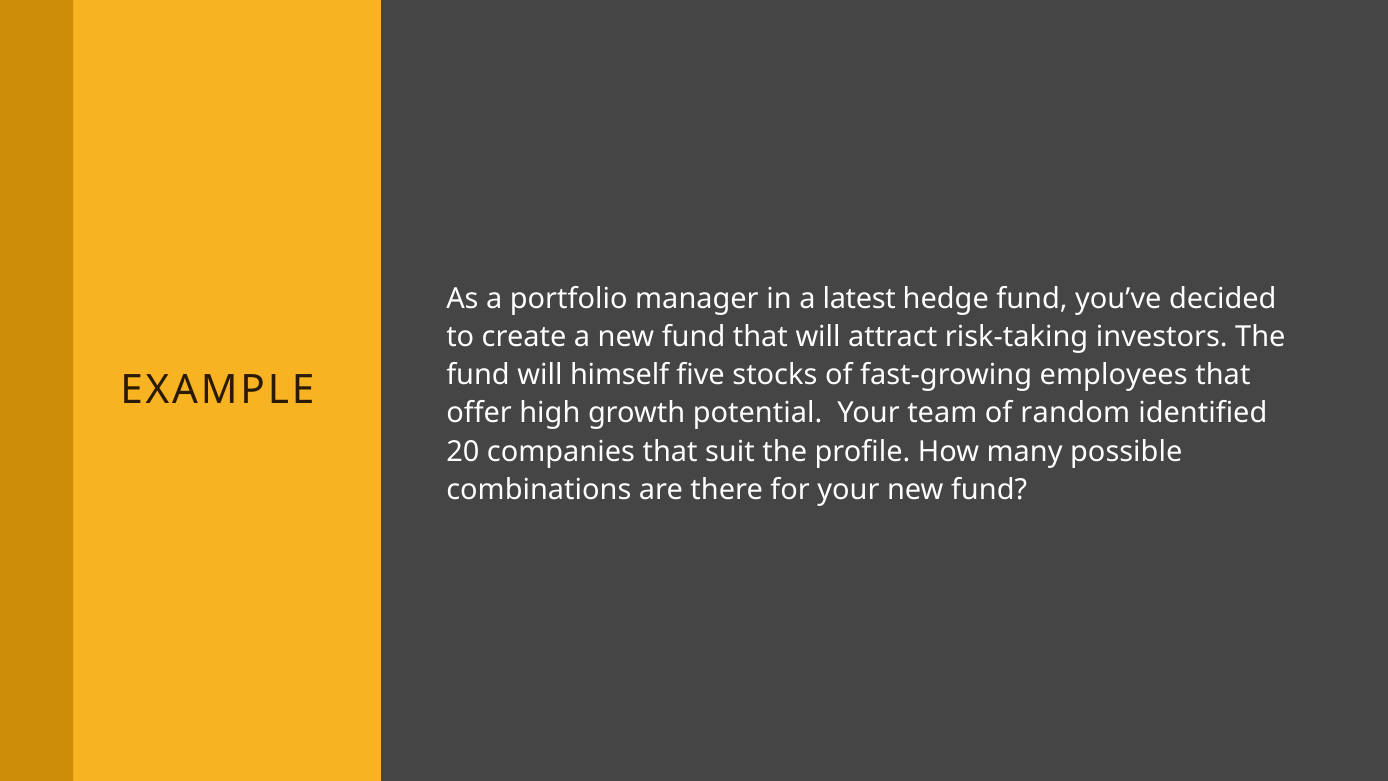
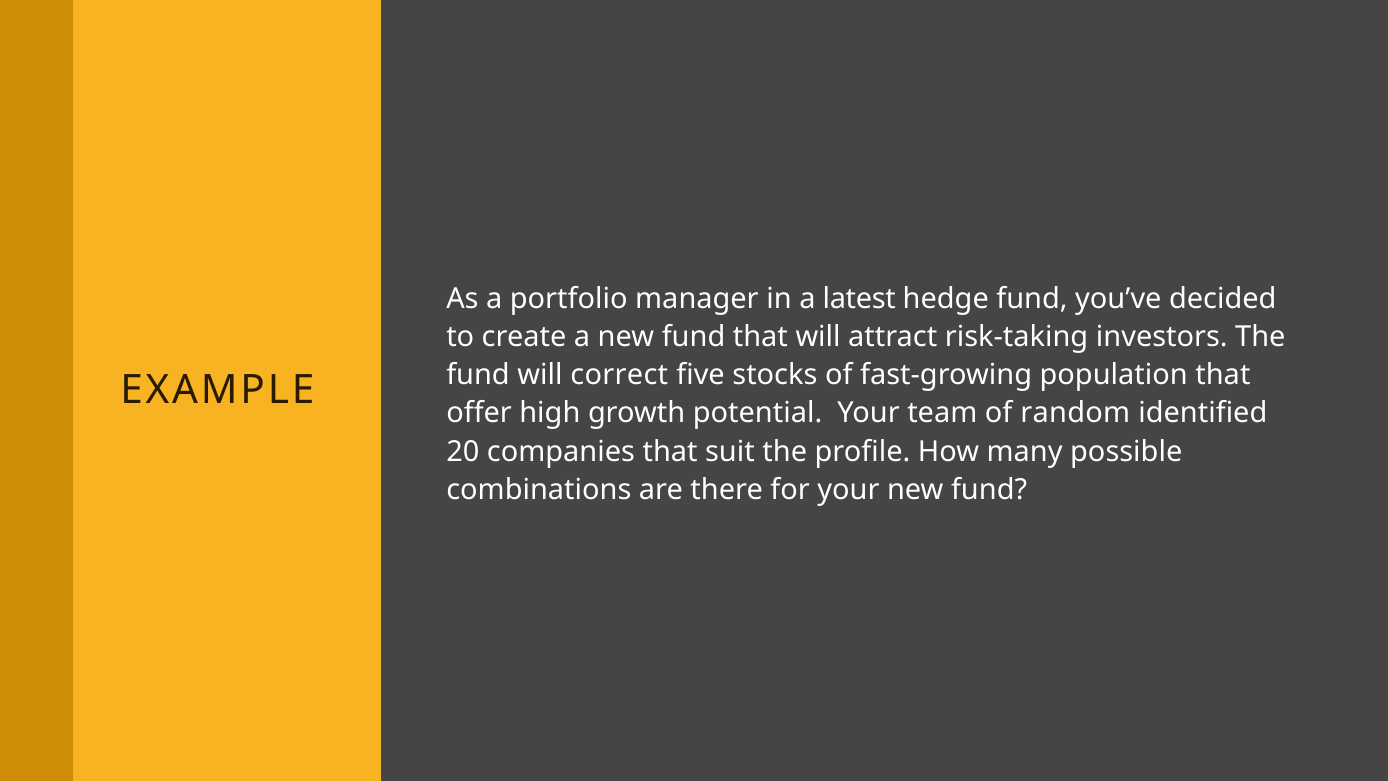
himself: himself -> correct (619, 375)
employees: employees -> population (1114, 375)
